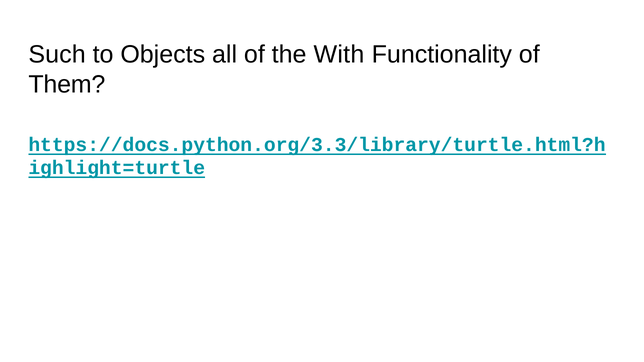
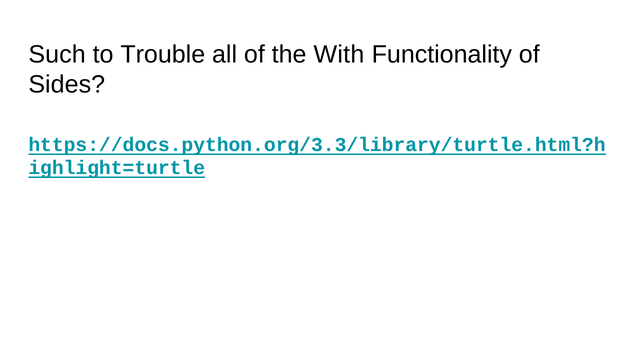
Objects: Objects -> Trouble (163, 55)
Them: Them -> Sides (67, 85)
